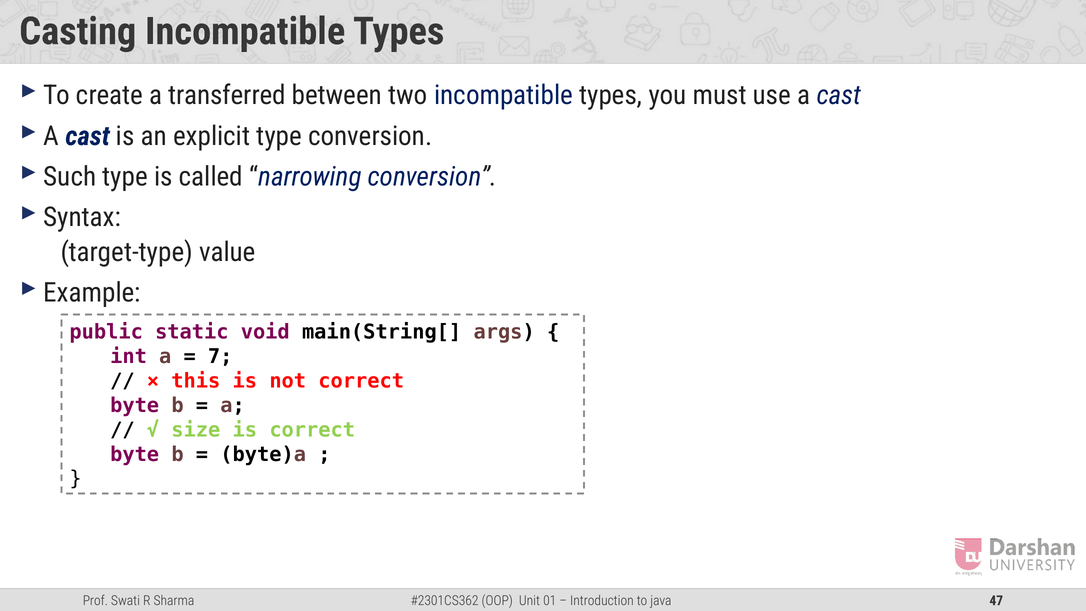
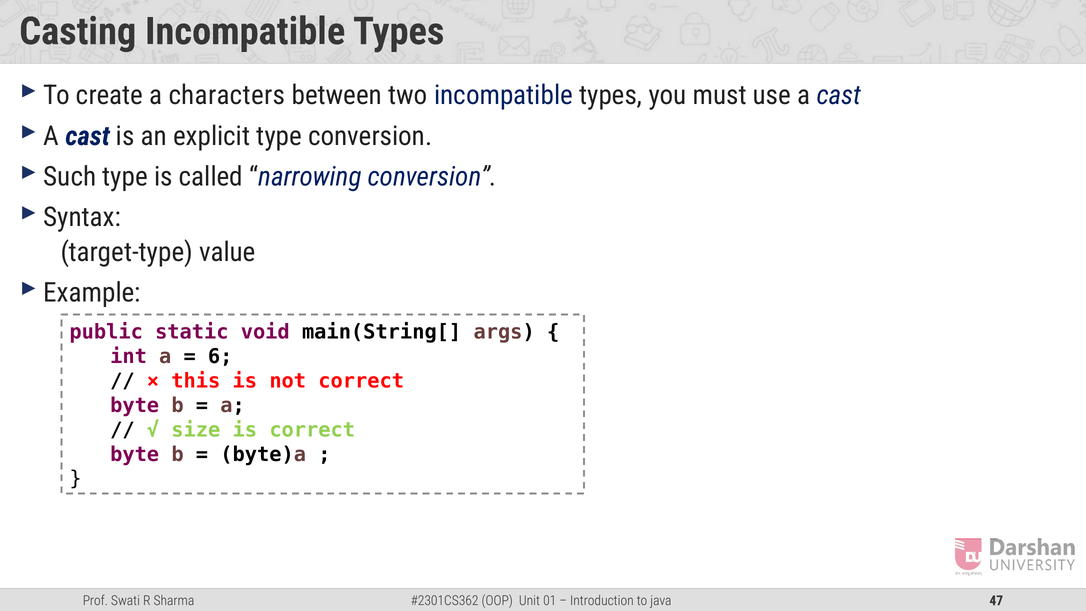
transferred: transferred -> characters (227, 95)
7: 7 -> 6 (220, 356)
